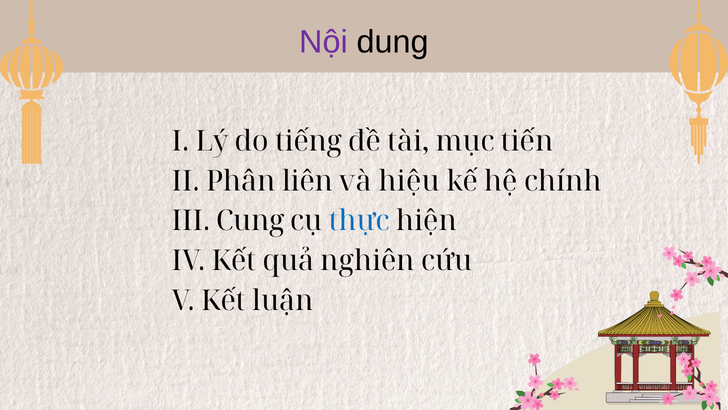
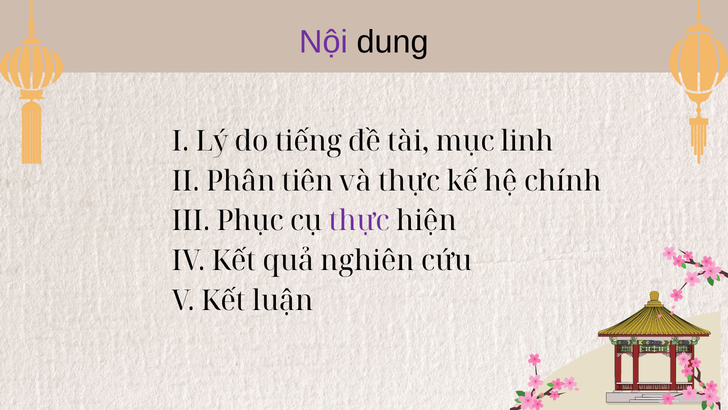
tiến: tiến -> linh (527, 141)
liên: liên -> tiên (308, 181)
và hiệu: hiệu -> thực (409, 181)
Cung: Cung -> Phục (250, 221)
thực colour: blue -> purple (359, 221)
